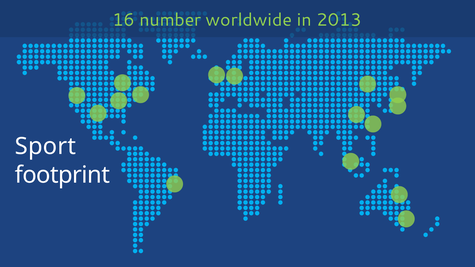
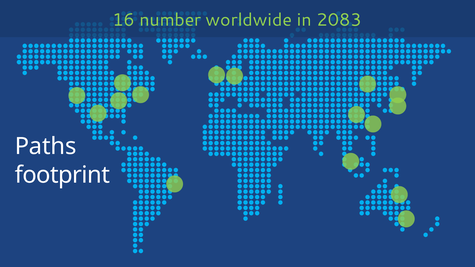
2013: 2013 -> 2083 (339, 20)
Sport: Sport -> Paths (46, 147)
